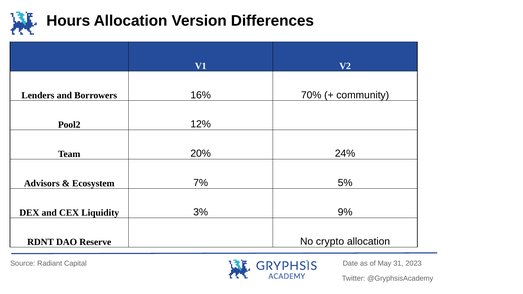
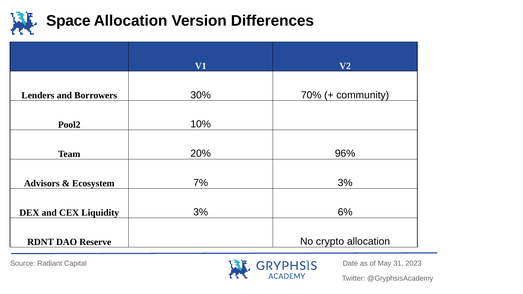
Hours: Hours -> Space (68, 21)
16%: 16% -> 30% (201, 95)
12%: 12% -> 10% (201, 124)
24%: 24% -> 96% (345, 154)
7% 5%: 5% -> 3% (345, 183)
9%: 9% -> 6% (345, 212)
